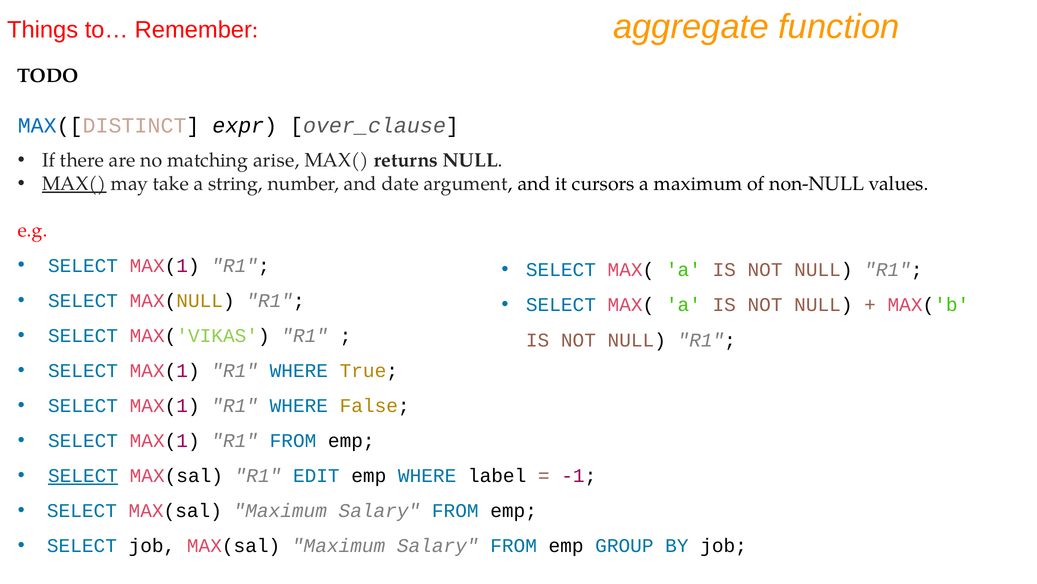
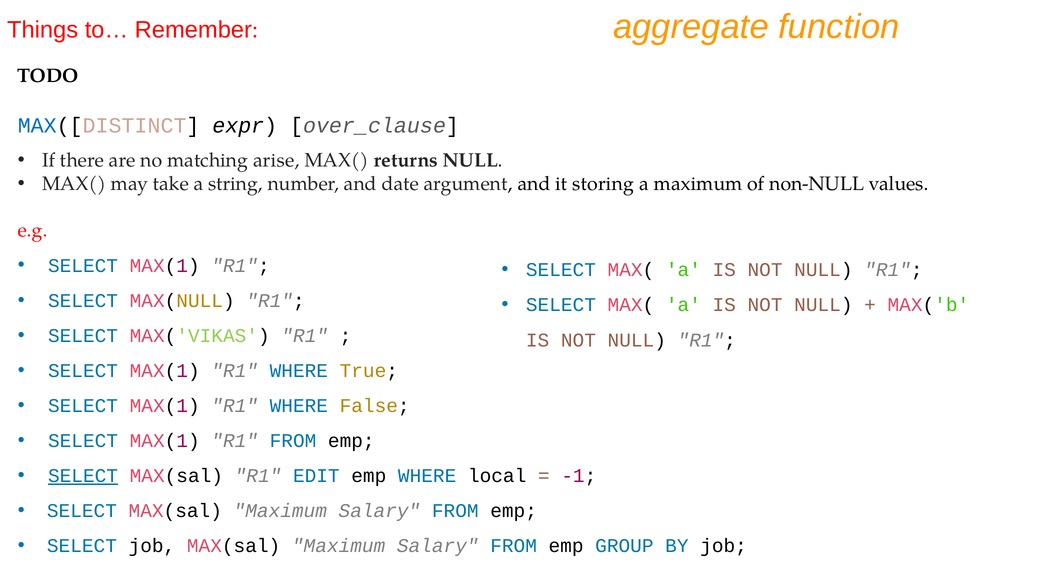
MAX( underline: present -> none (74, 184)
cursors: cursors -> storing (603, 184)
label: label -> local (497, 475)
